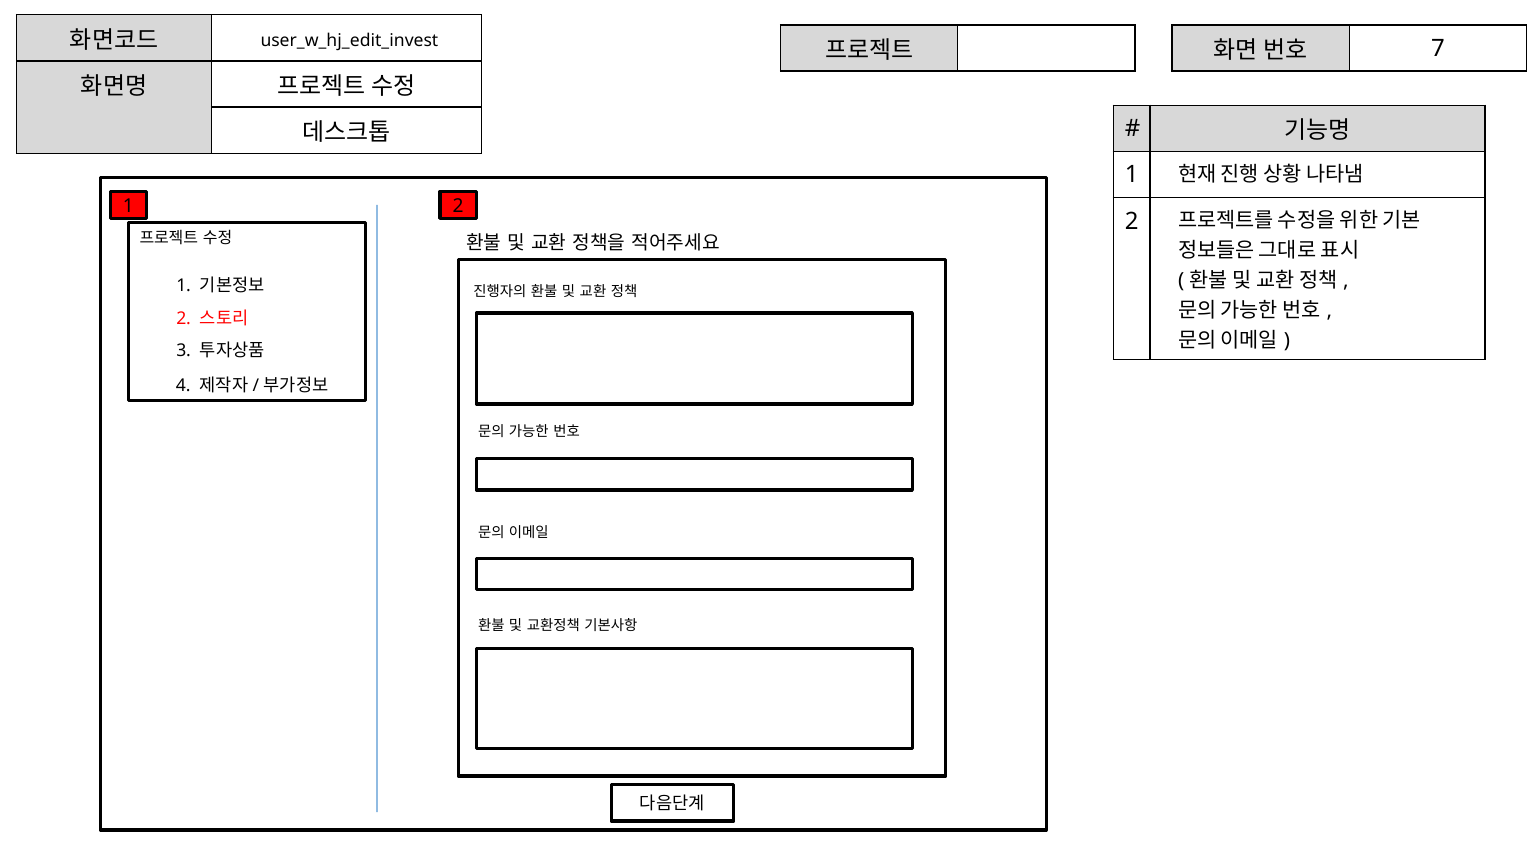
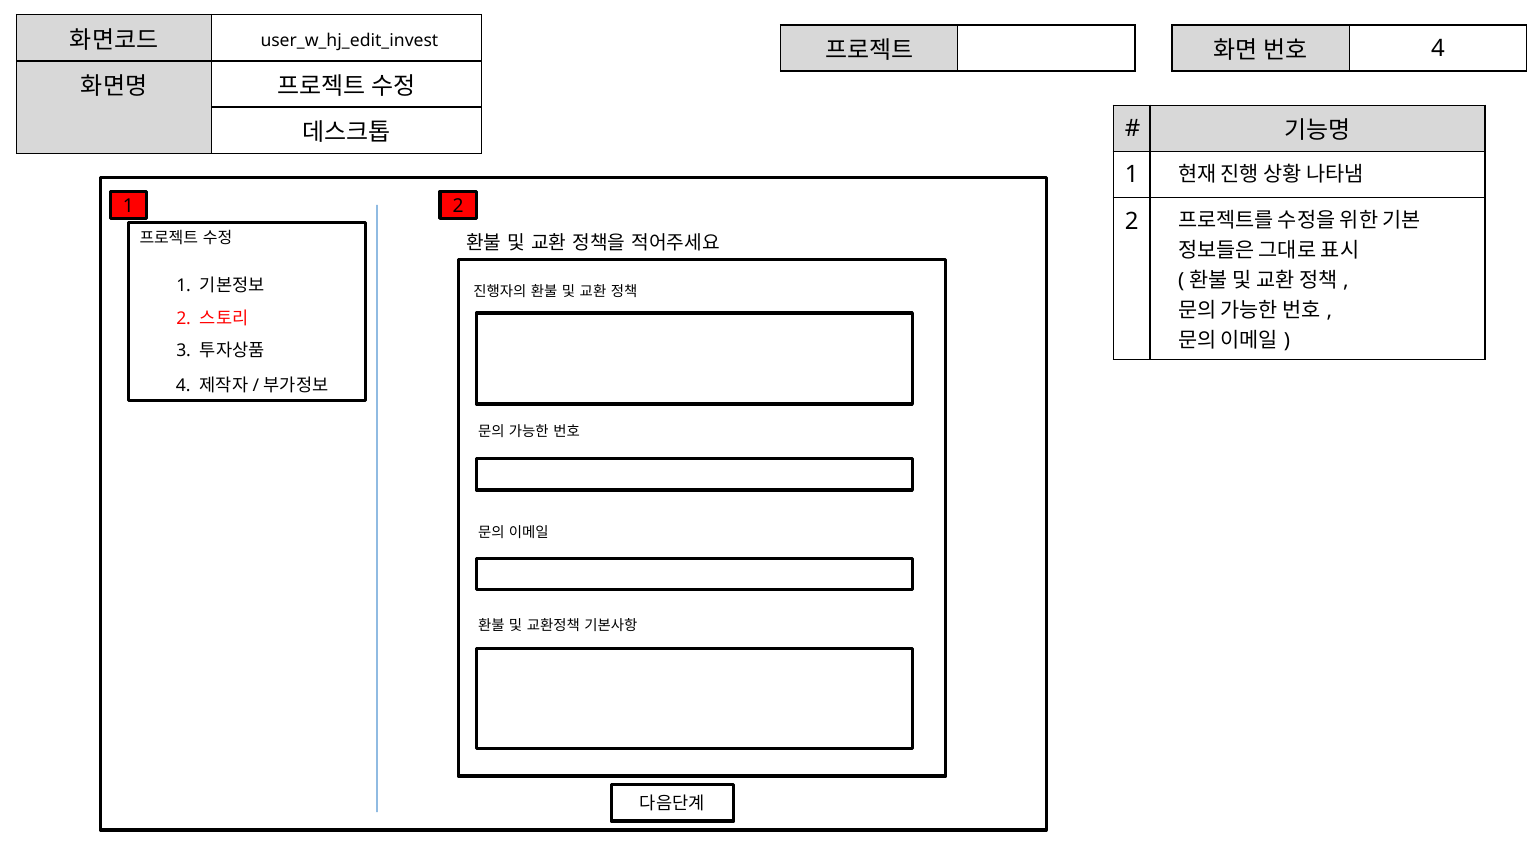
7: 7 -> 4 (1438, 48)
